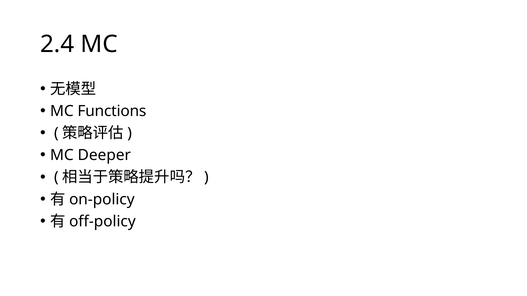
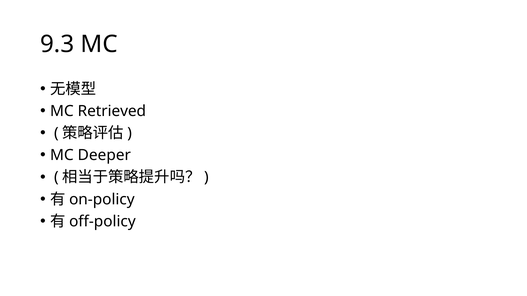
2.4: 2.4 -> 9.3 (57, 44)
Functions: Functions -> Retrieved (112, 111)
